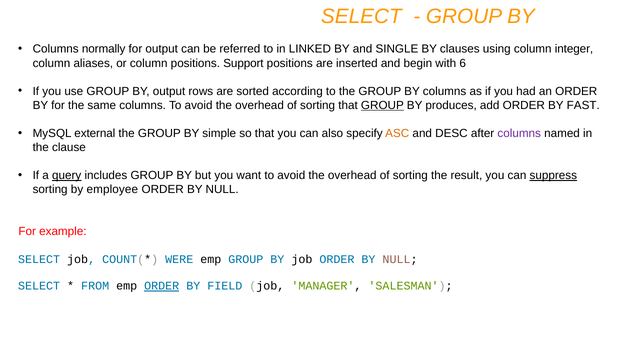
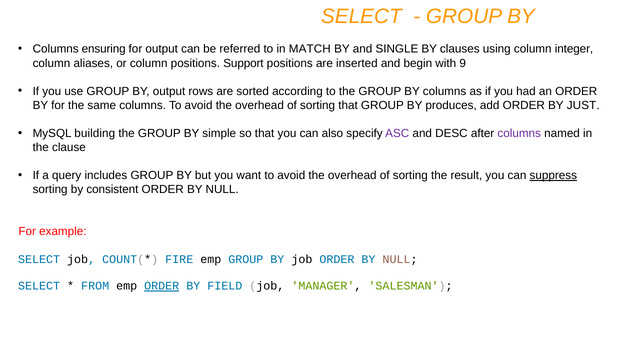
normally: normally -> ensuring (104, 49)
LINKED: LINKED -> MATCH (310, 49)
6: 6 -> 9 (463, 63)
GROUP underline: present -> none (382, 105)
FAST: FAST -> JUST (583, 105)
external: external -> building (95, 133)
ASC colour: orange -> purple (397, 133)
query underline: present -> none (67, 175)
employee: employee -> consistent (112, 189)
WERE: WERE -> FIRE (179, 259)
